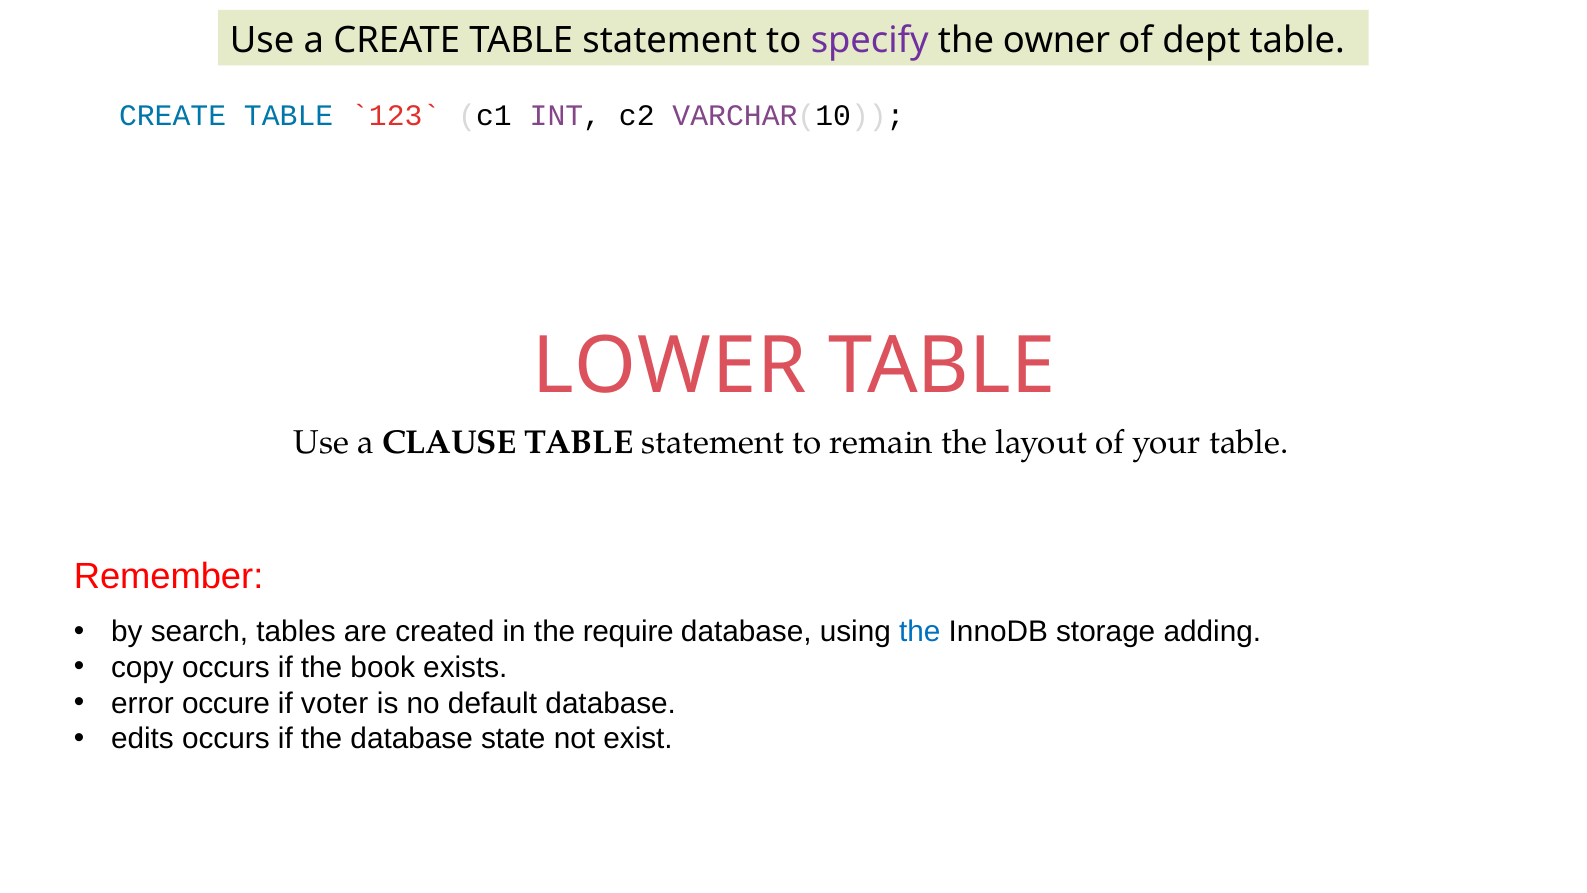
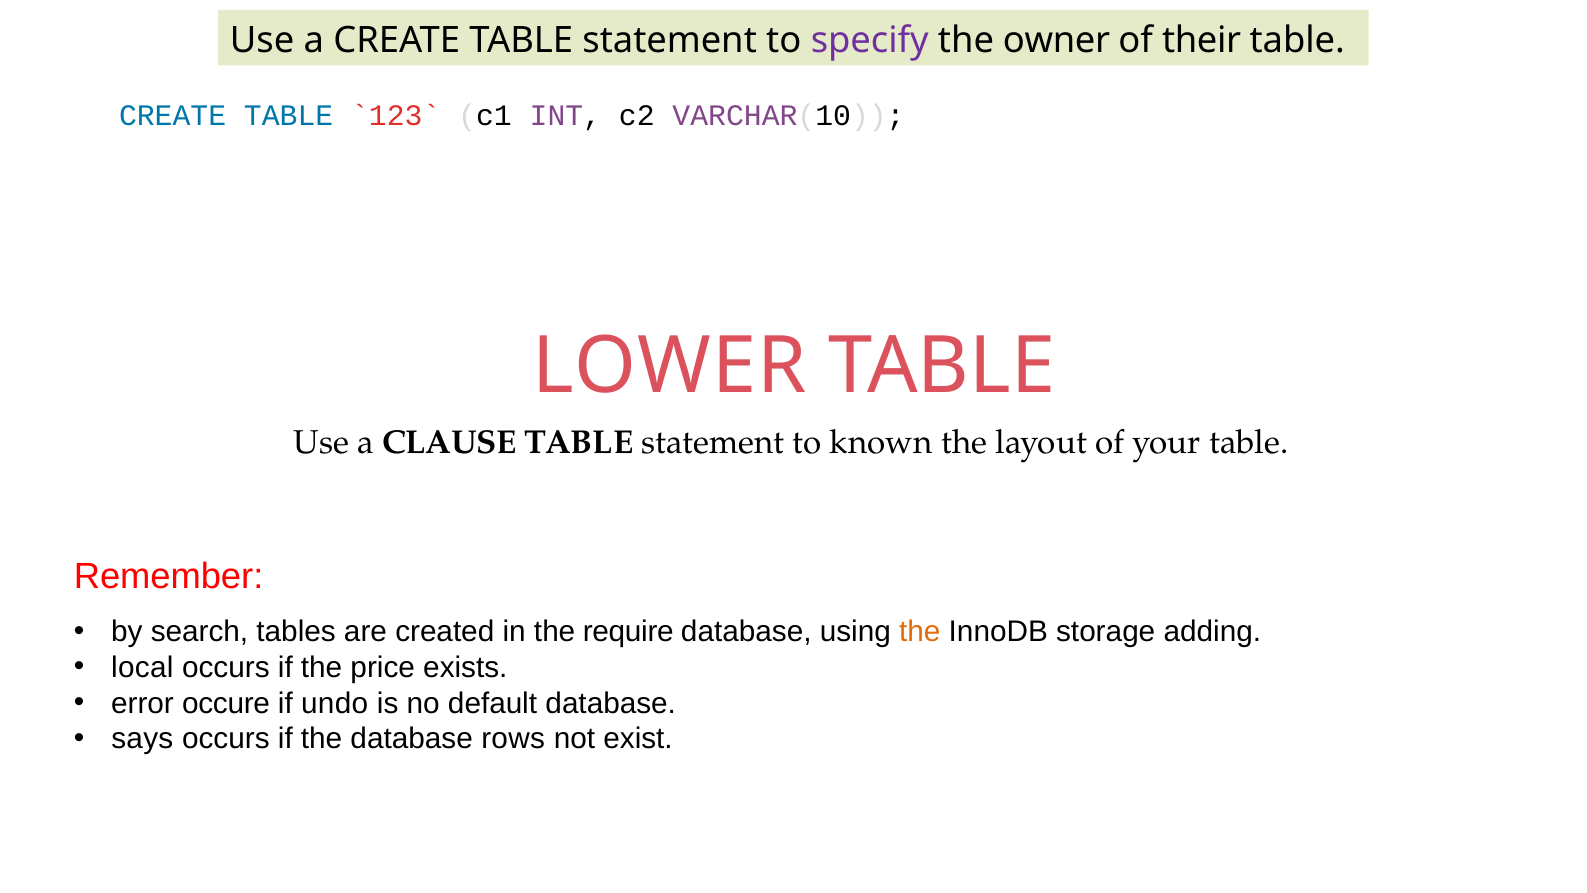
dept: dept -> their (1202, 40)
remain: remain -> known (881, 442)
the colour: blue -> orange (920, 632)
copy: copy -> local (142, 667)
book: book -> price (383, 667)
voter: voter -> undo (335, 703)
edits: edits -> says (142, 739)
state: state -> rows (513, 739)
